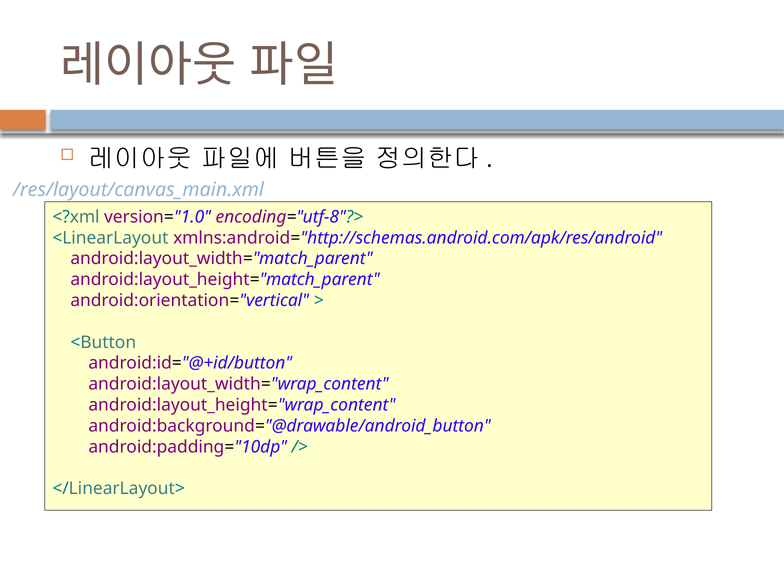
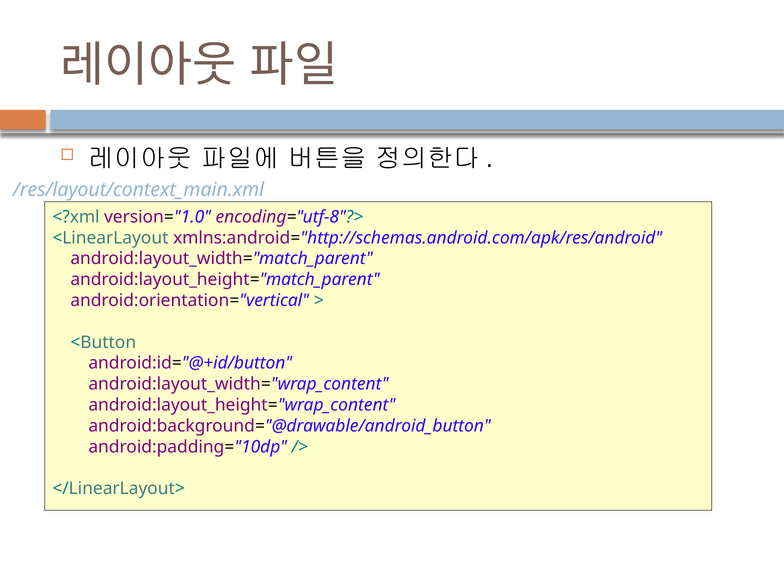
/res/layout/canvas_main.xml: /res/layout/canvas_main.xml -> /res/layout/context_main.xml (139, 190)
